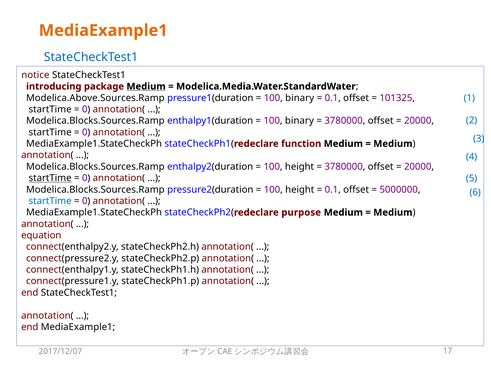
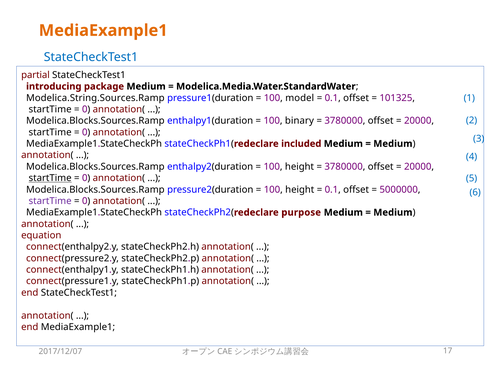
notice: notice -> partial (35, 75)
Medium underline: present -> none (146, 86)
Modelica.Above.Sources.Ramp: Modelica.Above.Sources.Ramp -> Modelica.String.Sources.Ramp (95, 98)
binary: binary -> model (300, 98)
function: function -> included (301, 144)
startTime colour: blue -> purple (50, 201)
